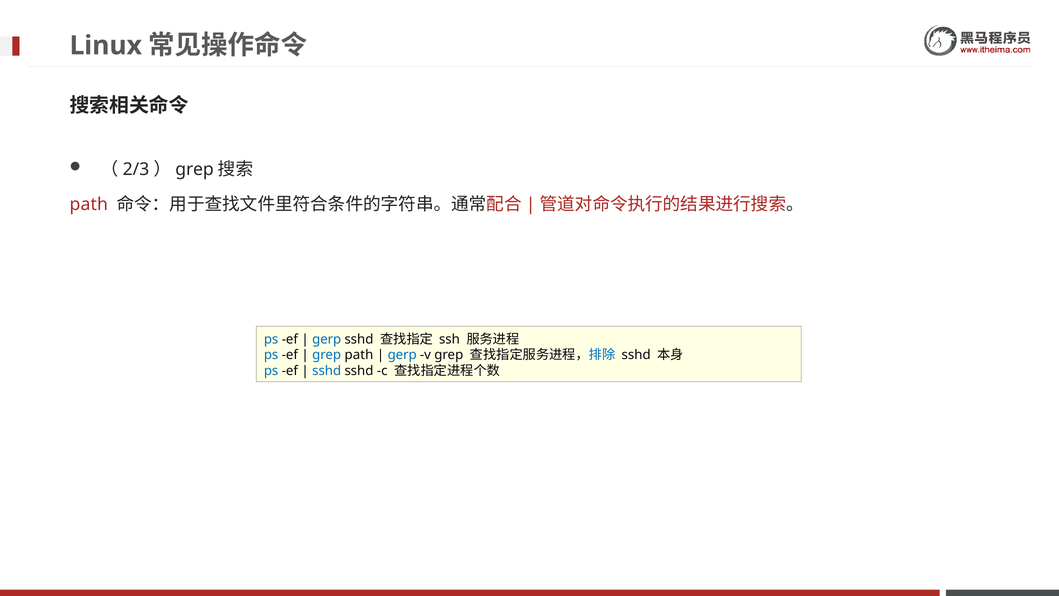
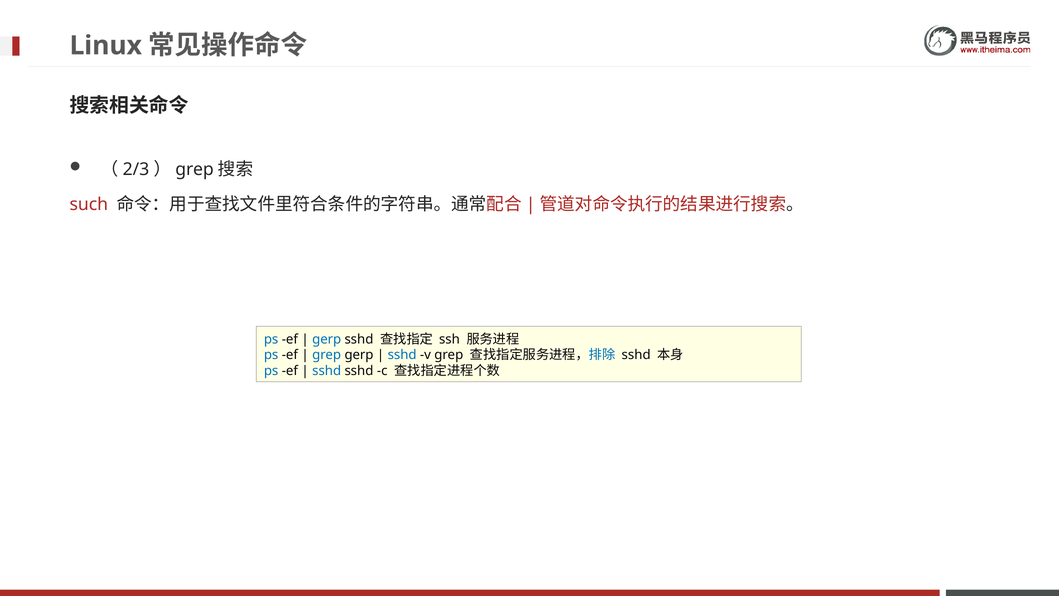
path: path -> such (89, 205)
grep path: path -> gerp (359, 355)
gerp: gerp -> sshd (402, 355)
